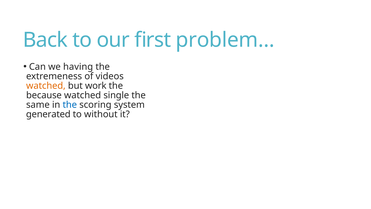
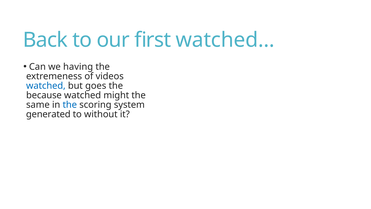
problem…: problem… -> watched… (225, 40)
watched colour: orange -> blue (46, 86)
work: work -> goes (96, 86)
single: single -> might (116, 95)
